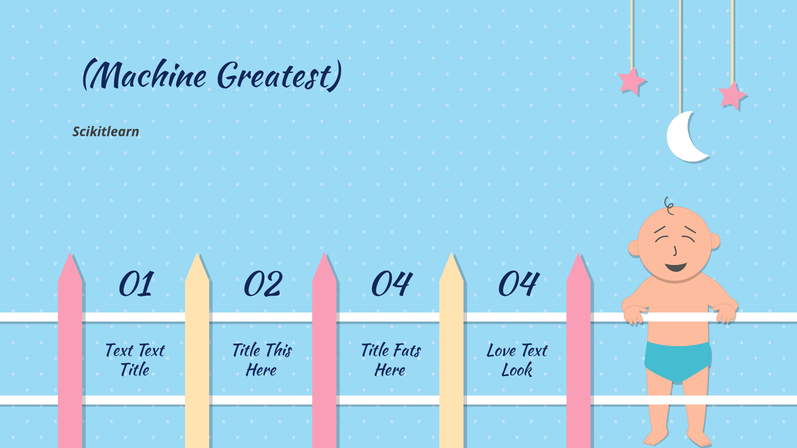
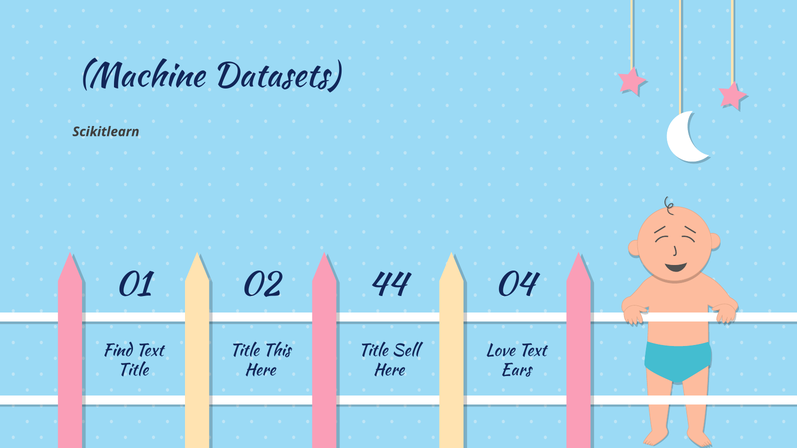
Greatest: Greatest -> Datasets (276, 75)
02 04: 04 -> 44 (388, 284)
Text: Text -> Find (117, 350)
Fats: Fats -> Sell (405, 350)
Look: Look -> Ears (516, 370)
